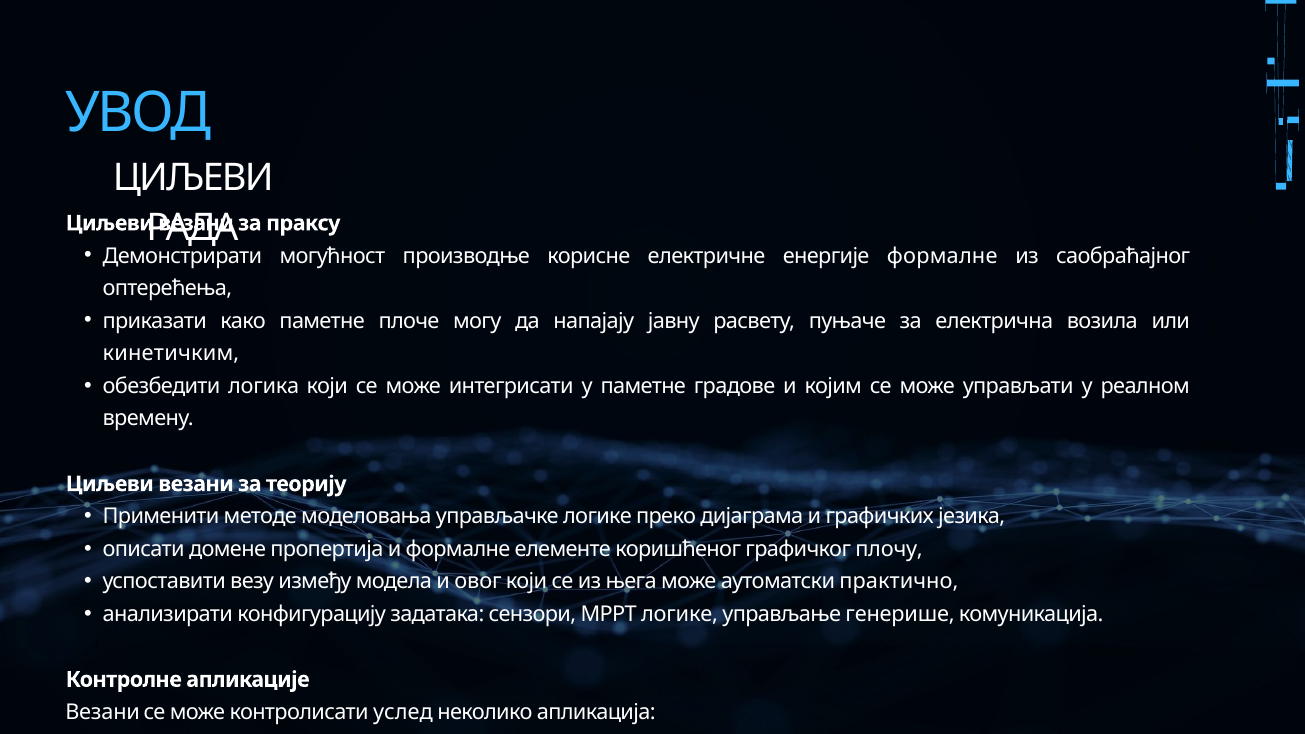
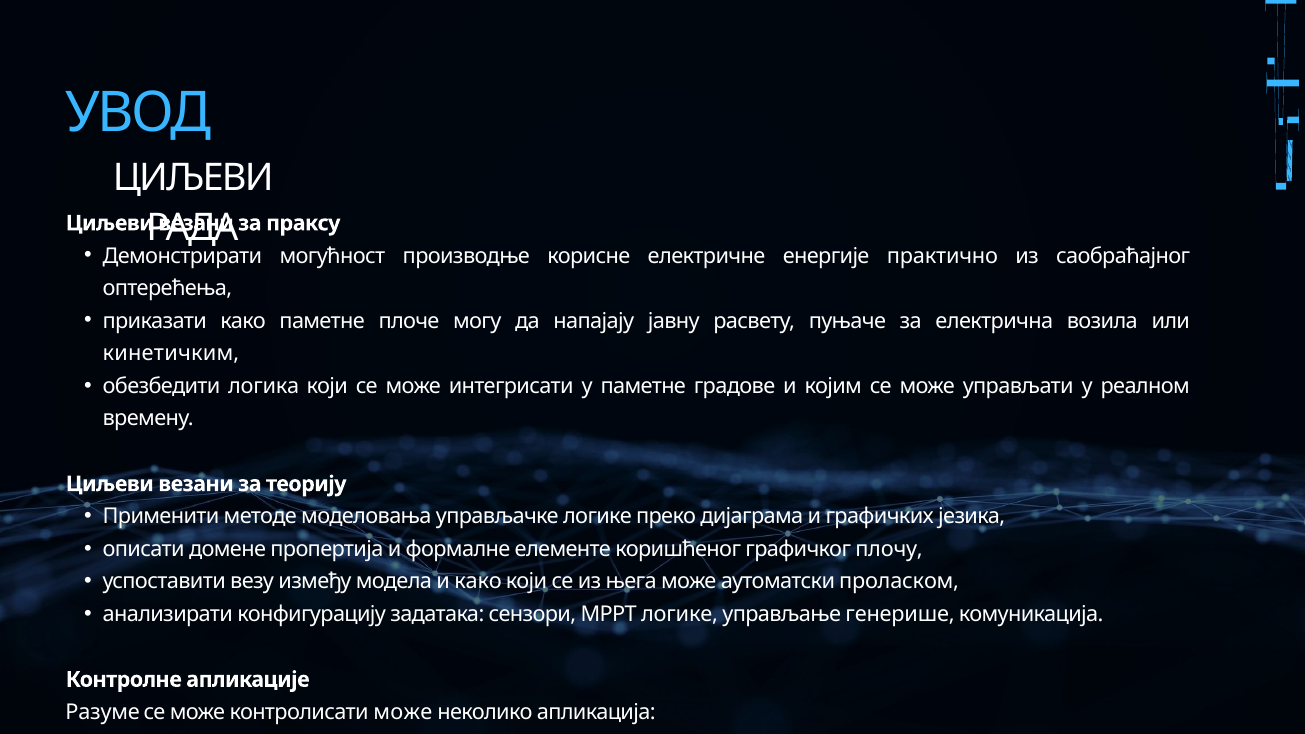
енергије формалне: формалне -> практично (942, 256)
и овог: овог -> како (478, 582)
практично: практично -> проласком (899, 582)
Везани: Везани -> Разуме (103, 712)
контролисати услед: услед -> може (403, 712)
